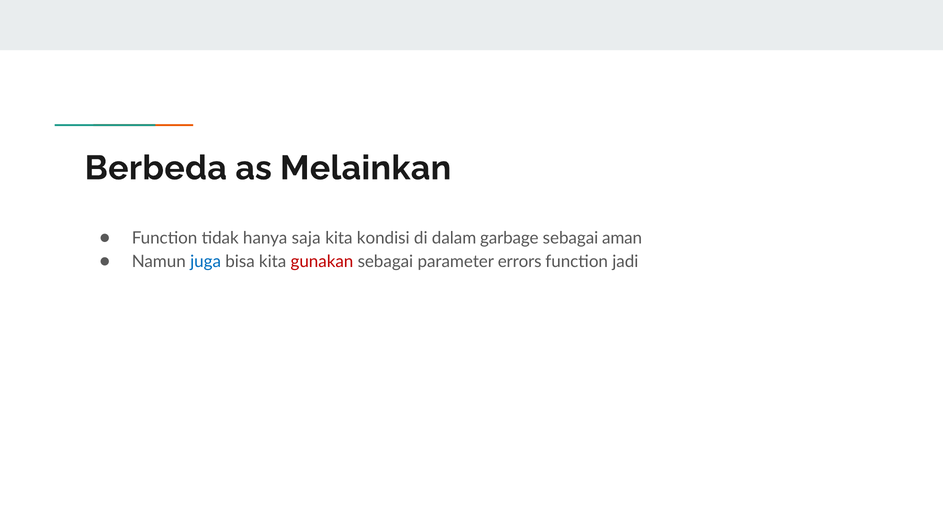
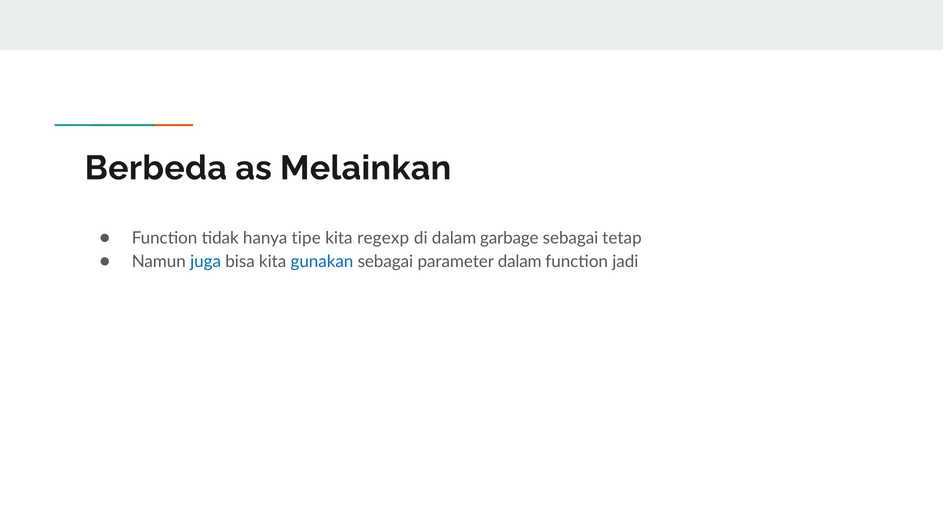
saja: saja -> tipe (306, 238)
kondisi: kondisi -> regexp (383, 238)
aman: aman -> tetap (622, 238)
gunakan colour: red -> blue (322, 262)
parameter errors: errors -> dalam (520, 262)
